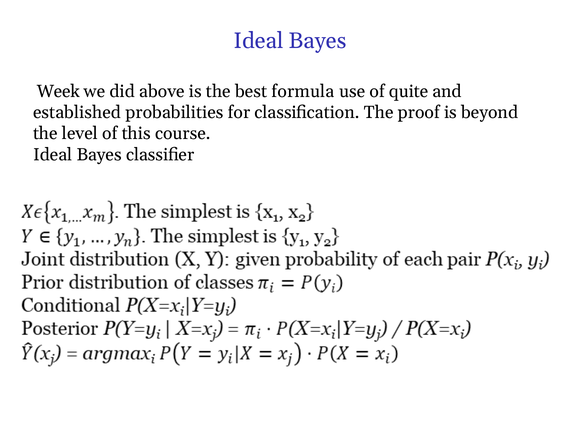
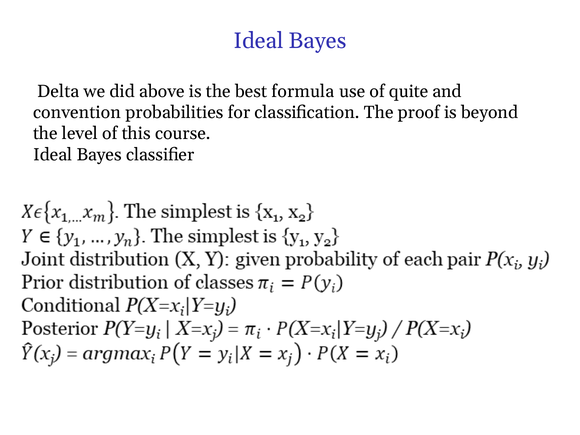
Week: Week -> Delta (58, 91)
established: established -> convention (77, 113)
